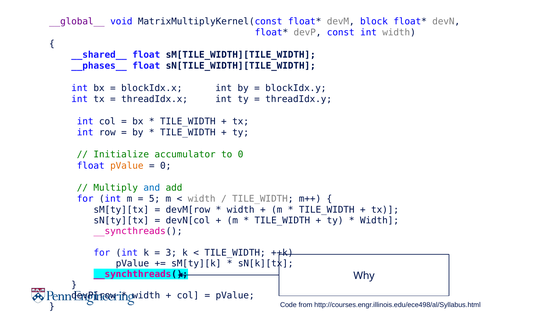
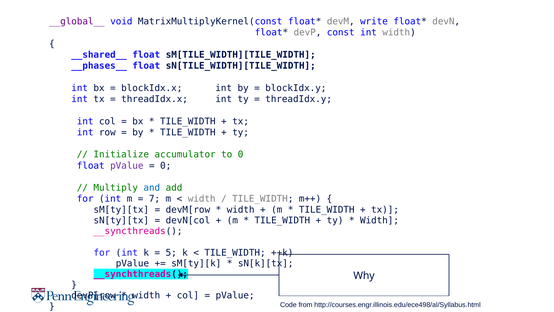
block: block -> write (374, 21)
pValue colour: orange -> purple (127, 165)
5: 5 -> 7 (154, 199)
3: 3 -> 5 (171, 252)
